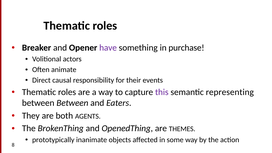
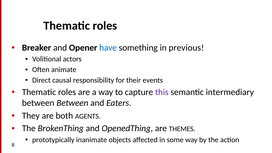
have colour: purple -> blue (108, 48)
purchase: purchase -> previous (186, 48)
representing: representing -> intermediary (230, 92)
